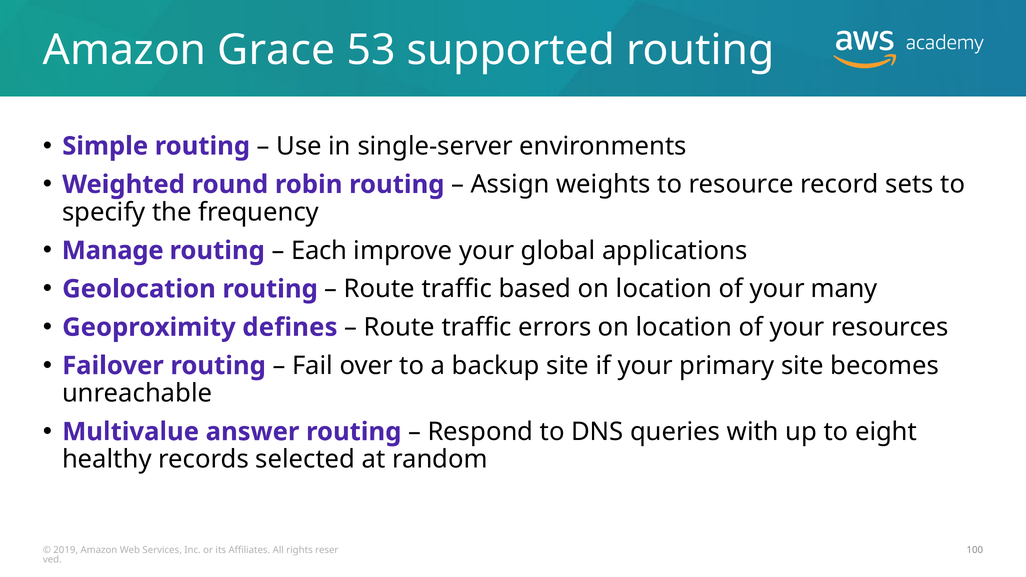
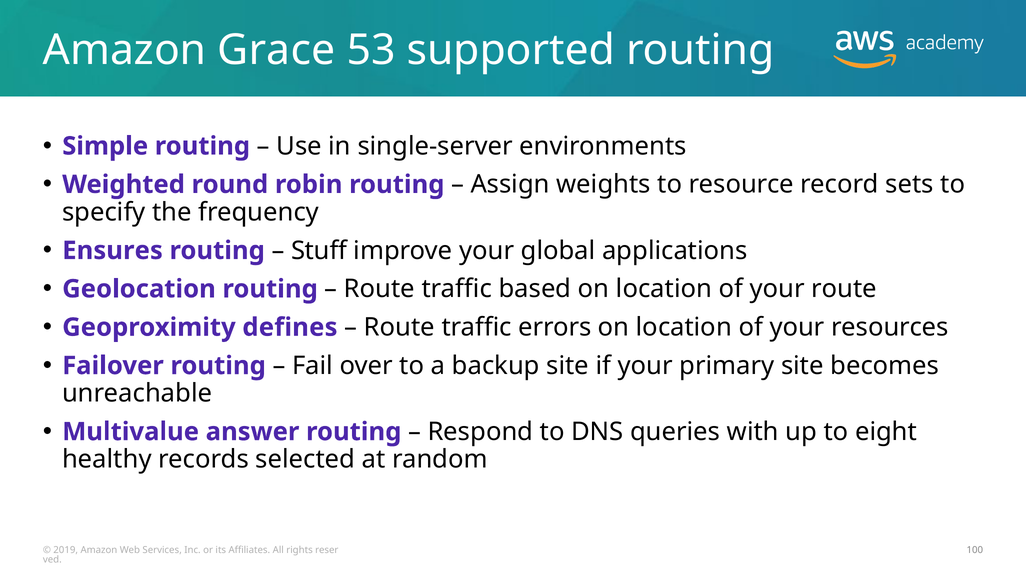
Manage: Manage -> Ensures (113, 251)
Each: Each -> Stuff (319, 251)
your many: many -> route (844, 289)
